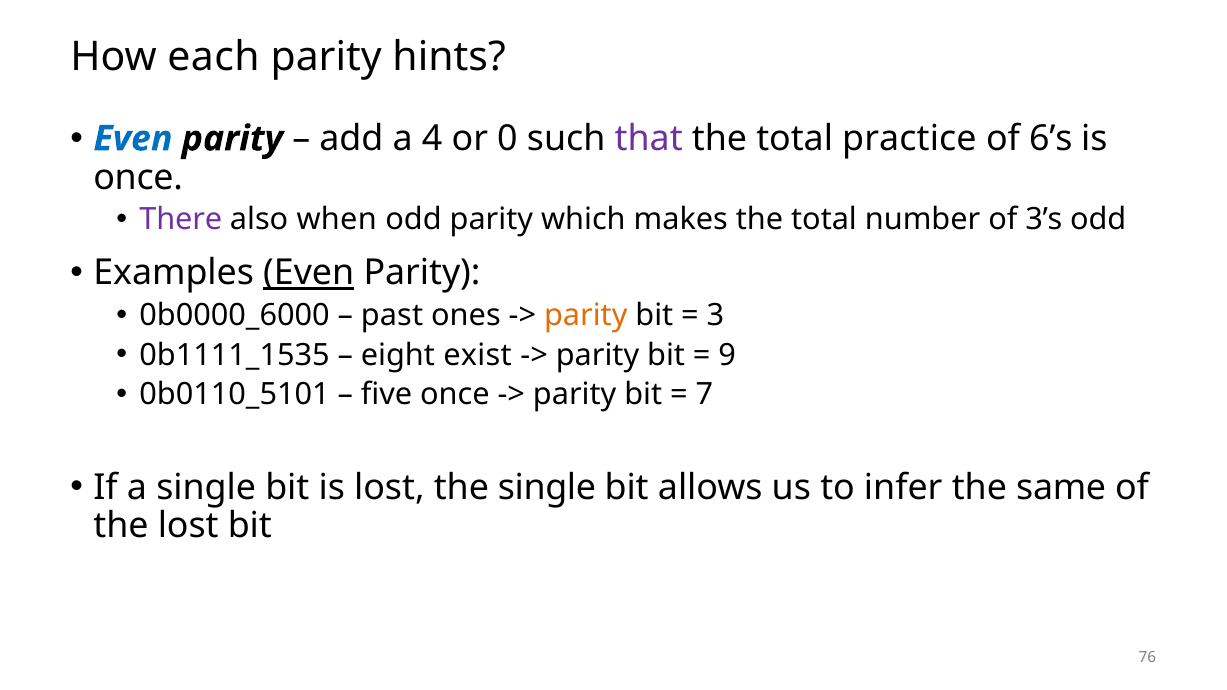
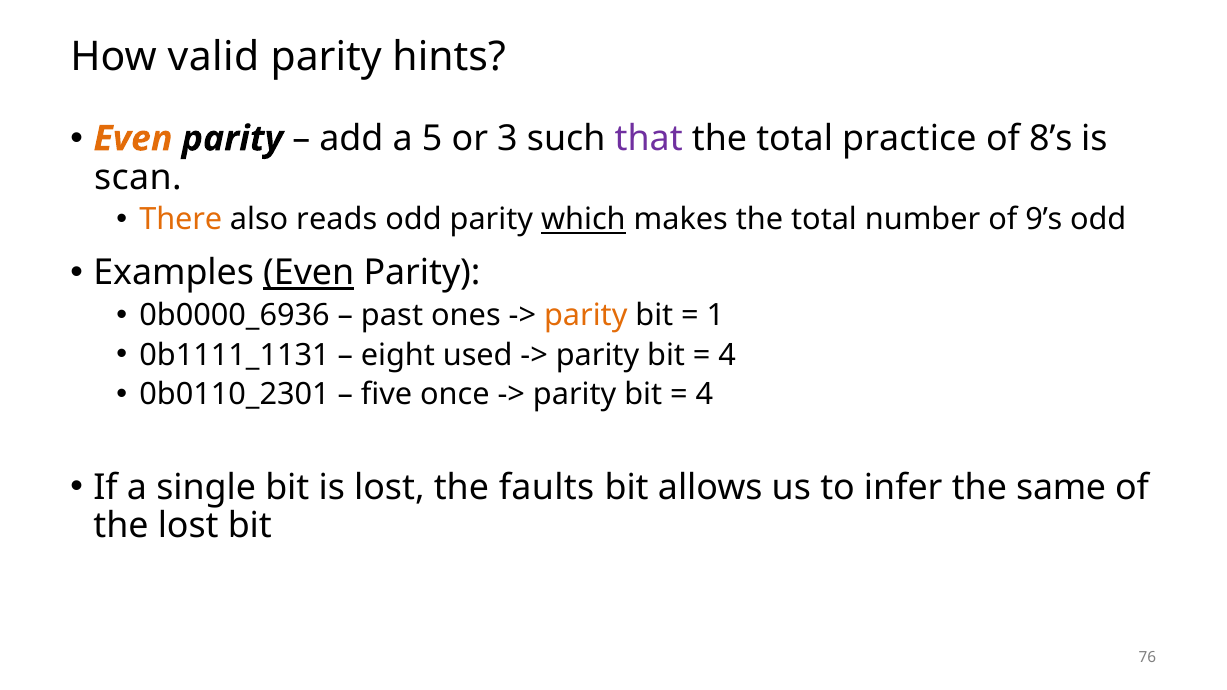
each: each -> valid (214, 57)
Even colour: blue -> orange (133, 139)
4: 4 -> 5 (432, 139)
0: 0 -> 3 (507, 139)
6’s: 6’s -> 8’s (1051, 139)
once: once -> scan (138, 177)
There colour: purple -> orange (181, 220)
when: when -> reads (337, 220)
which underline: none -> present (583, 220)
3’s: 3’s -> 9’s (1044, 220)
0b0000_6000: 0b0000_6000 -> 0b0000_6936 (235, 316)
3: 3 -> 1 (715, 316)
0b1111_1535: 0b1111_1535 -> 0b1111_1131 (235, 355)
exist: exist -> used (478, 355)
9: 9 -> 4 (727, 355)
0b0110_5101: 0b0110_5101 -> 0b0110_2301 (235, 395)
7: 7 -> 4 (704, 395)
the single: single -> faults (547, 488)
